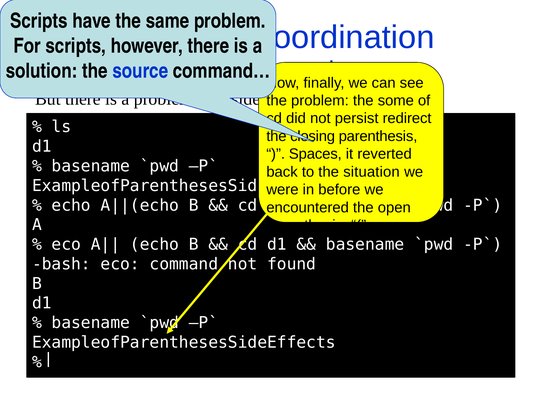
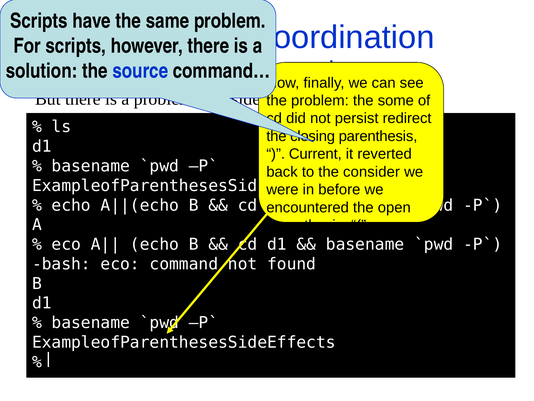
Spaces: Spaces -> Current (315, 154)
the situation: situation -> consider (371, 172)
